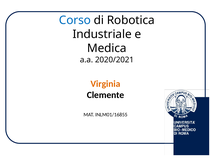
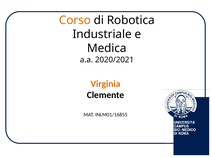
Corso colour: blue -> orange (75, 20)
